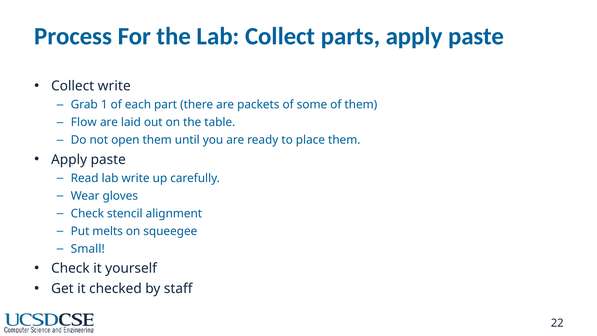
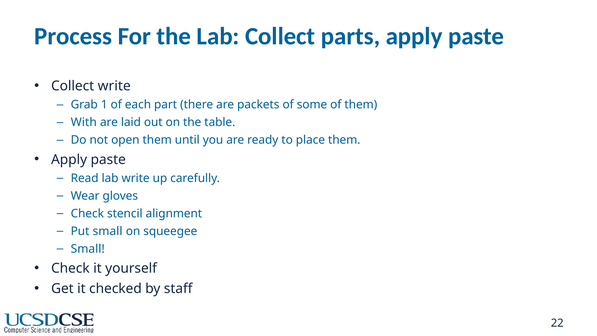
Flow: Flow -> With (84, 122)
Put melts: melts -> small (108, 231)
